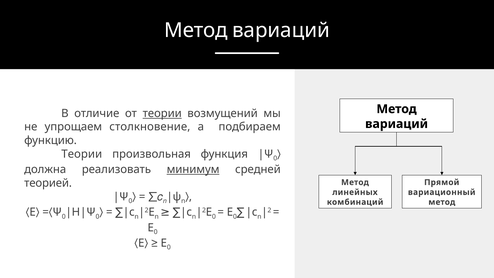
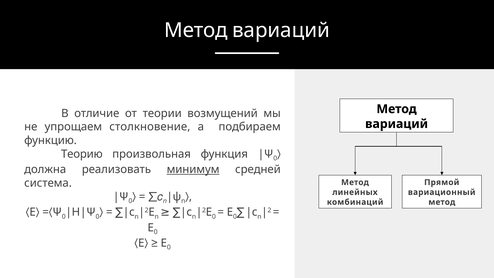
теории underline: present -> none (162, 113)
Теории: Теории -> Теорию (82, 154)
теорией: теорией -> система (48, 183)
